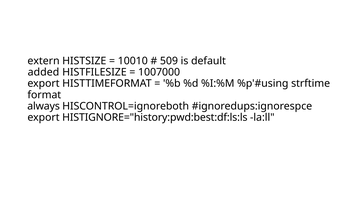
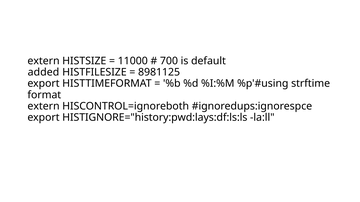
10010: 10010 -> 11000 (133, 61)
509: 509 -> 700 (169, 61)
1007000: 1007000 -> 8981125 (159, 72)
always: always -> extern (44, 106)
HISTIGNORE="history:pwd:best:df:ls:ls: HISTIGNORE="history:pwd:best:df:ls:ls -> HISTIGNORE="history:pwd:lays:df:ls:ls (155, 118)
